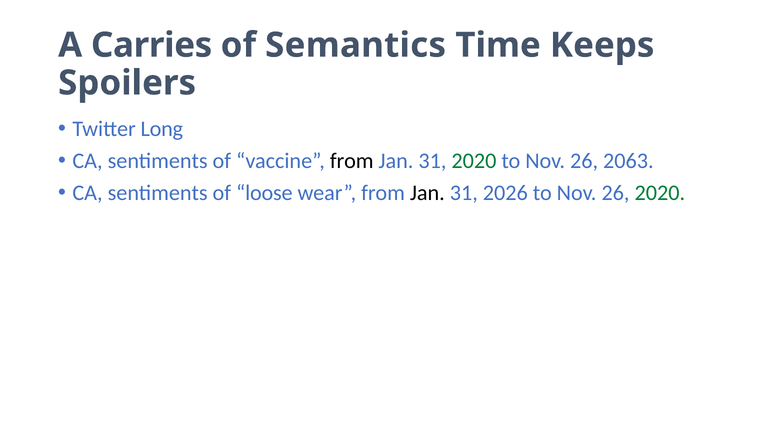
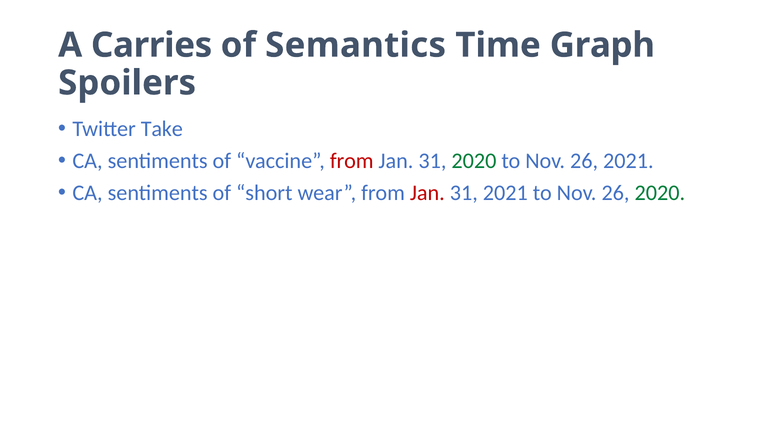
Keeps: Keeps -> Graph (602, 45)
Long: Long -> Take (162, 129)
from colour: black -> red (352, 161)
26 2063: 2063 -> 2021 (628, 161)
loose: loose -> short (264, 193)
Jan colour: black -> red (427, 193)
31 2026: 2026 -> 2021 (505, 193)
